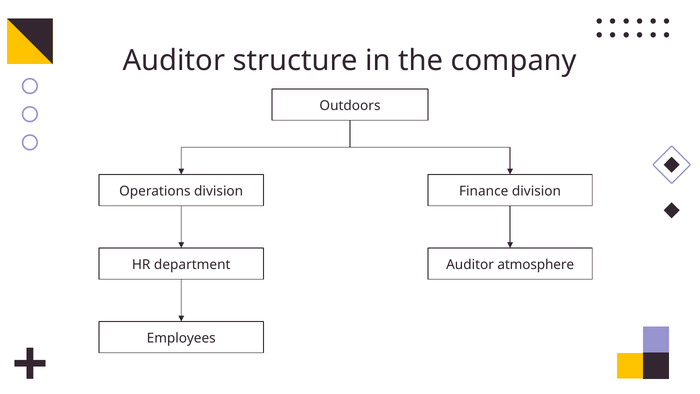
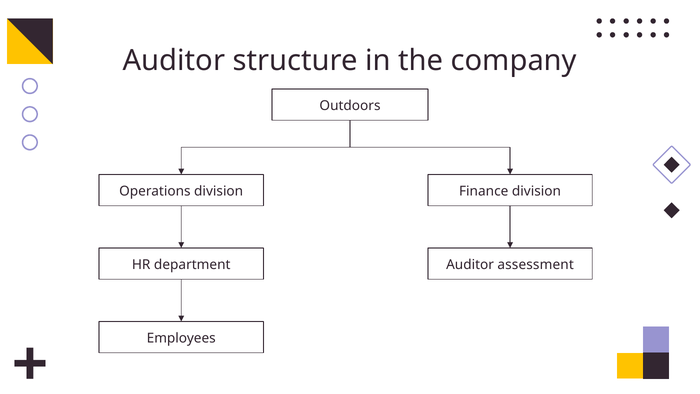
atmosphere: atmosphere -> assessment (536, 264)
